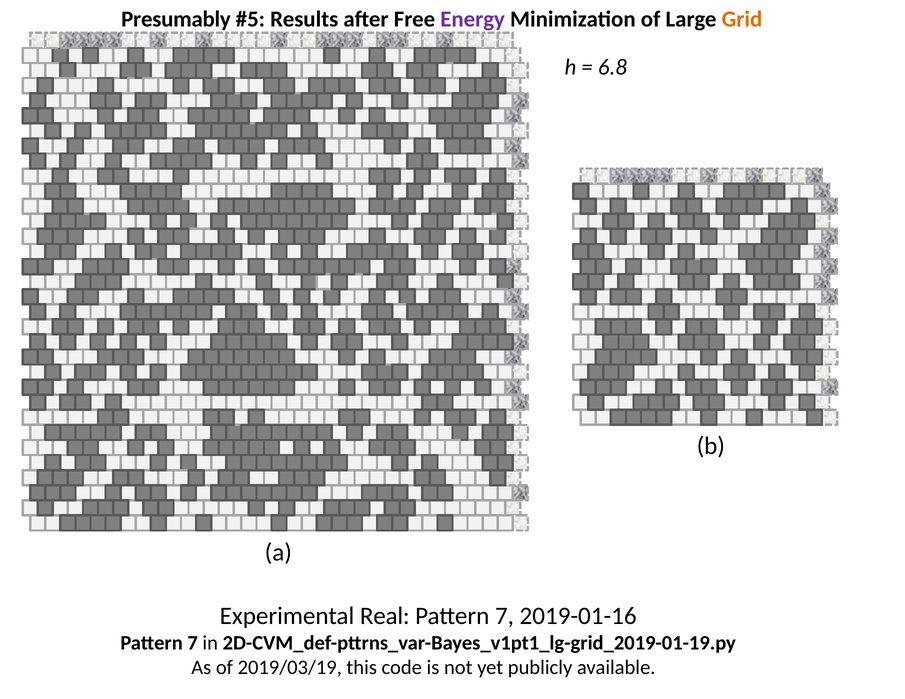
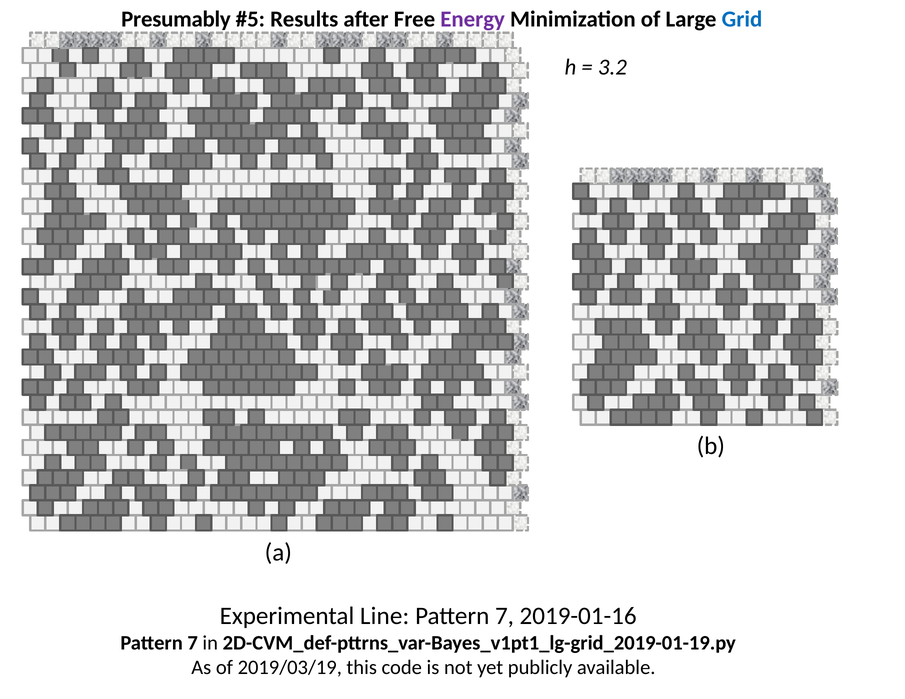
Grid colour: orange -> blue (742, 19)
6.8: 6.8 -> 3.2 (612, 67)
Real: Real -> Line (385, 616)
